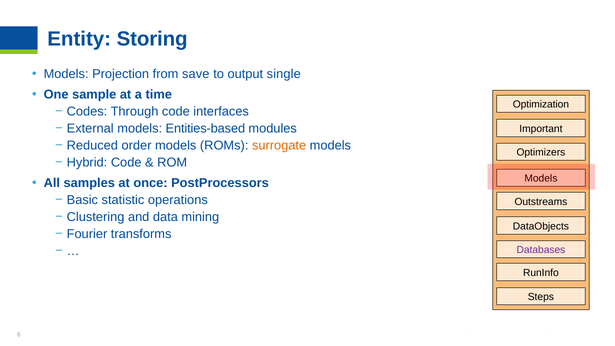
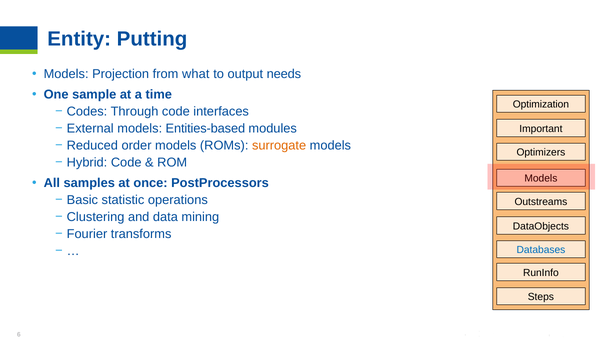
Storing: Storing -> Putting (152, 39)
save: save -> what (196, 74)
single: single -> needs (284, 74)
Databases colour: purple -> blue (541, 250)
